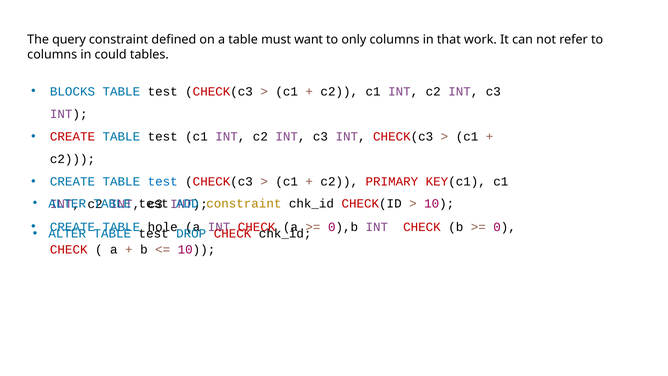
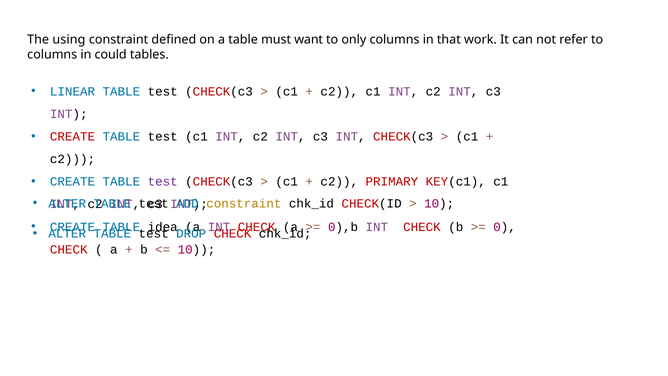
query: query -> using (69, 40)
BLOCKS: BLOCKS -> LINEAR (73, 91)
test colour: blue -> purple (163, 182)
hole: hole -> idea (163, 227)
